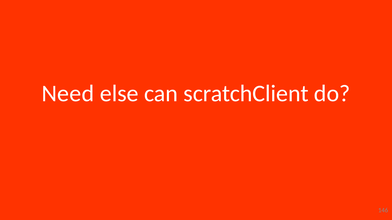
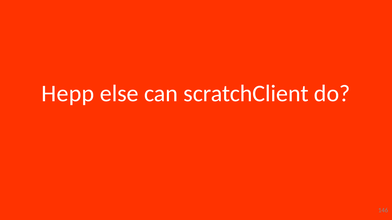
Need: Need -> Hepp (68, 94)
